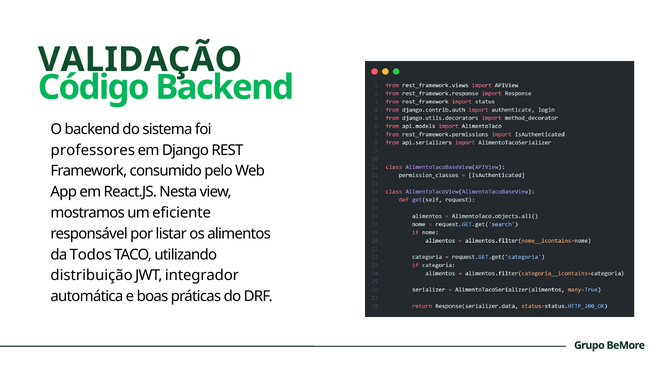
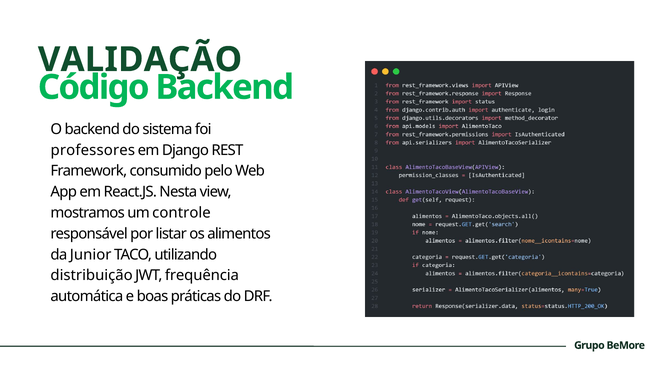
eficiente: eficiente -> controle (181, 213)
Todos: Todos -> Junior (91, 255)
integrador: integrador -> frequência (202, 276)
